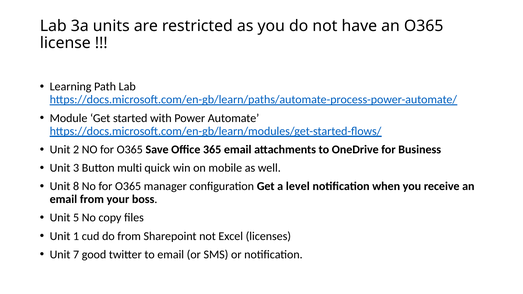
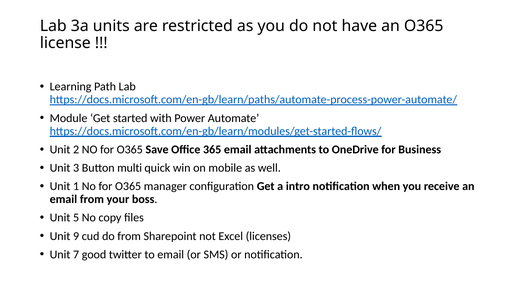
8: 8 -> 1 (76, 186)
level: level -> intro (298, 186)
1: 1 -> 9 (76, 236)
